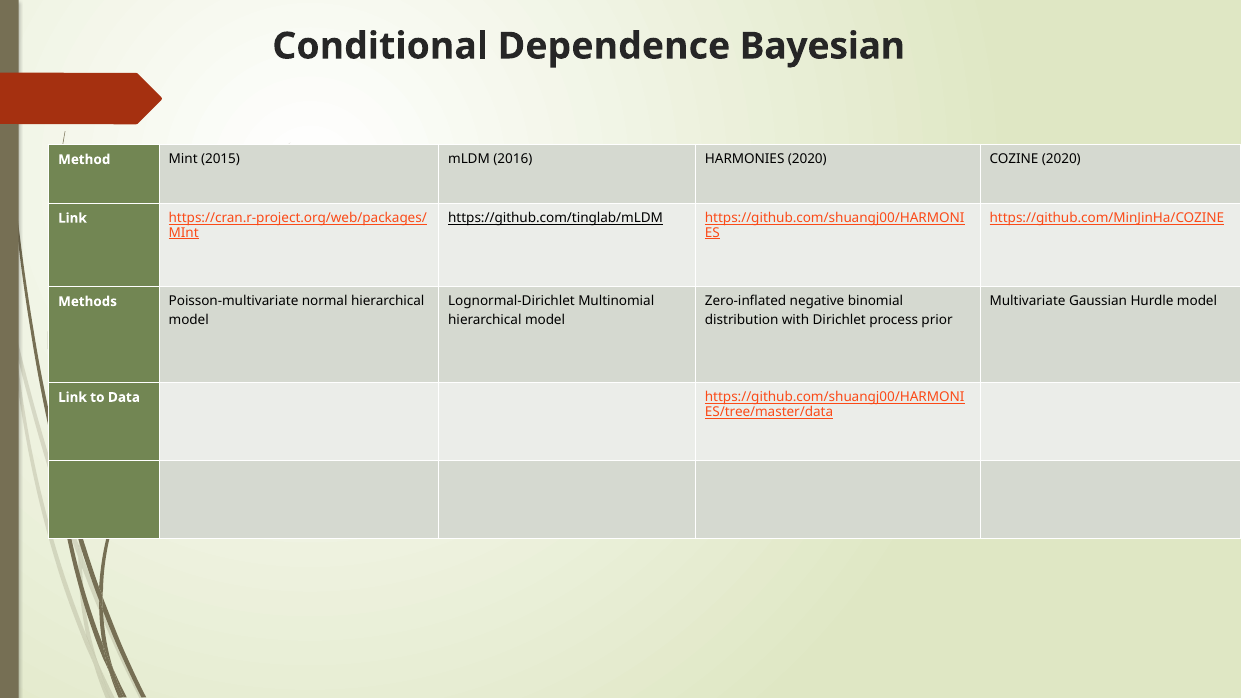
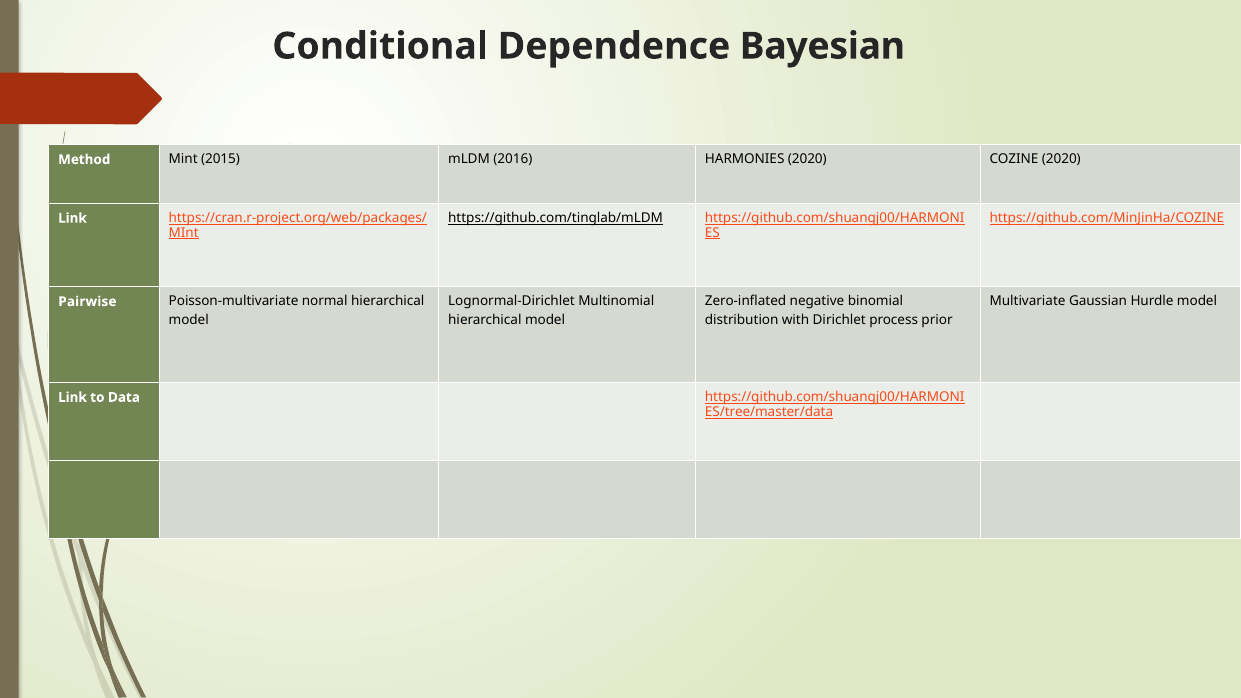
Methods: Methods -> Pairwise (87, 302)
